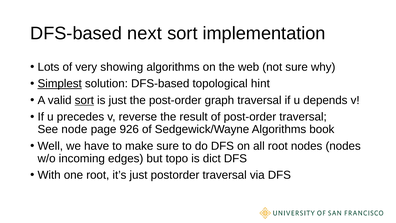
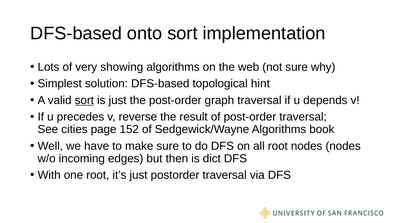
next: next -> onto (145, 33)
Simplest underline: present -> none (60, 84)
node: node -> cities (74, 129)
926: 926 -> 152 (129, 129)
topo: topo -> then (177, 158)
